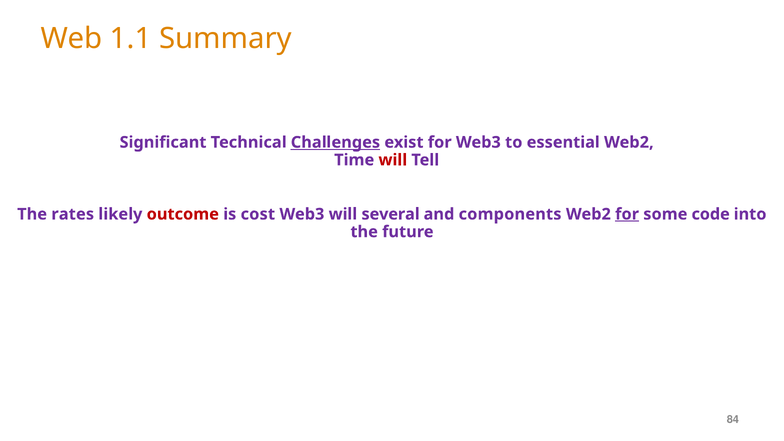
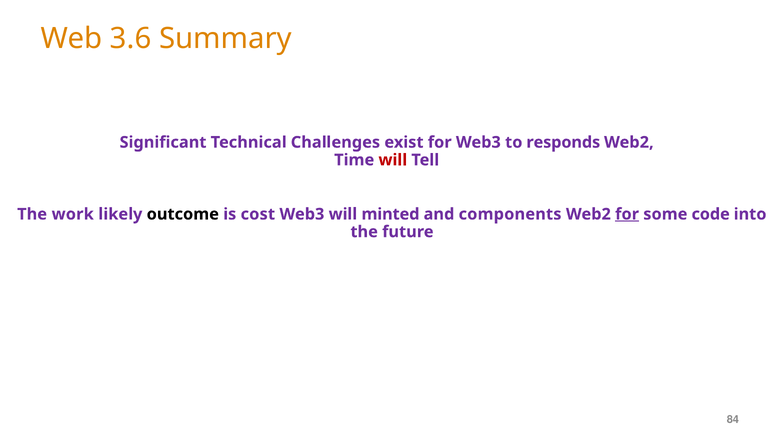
1.1: 1.1 -> 3.6 (131, 38)
Challenges underline: present -> none (335, 142)
essential: essential -> responds (563, 142)
rates: rates -> work (73, 214)
outcome colour: red -> black (183, 214)
several: several -> minted (390, 214)
